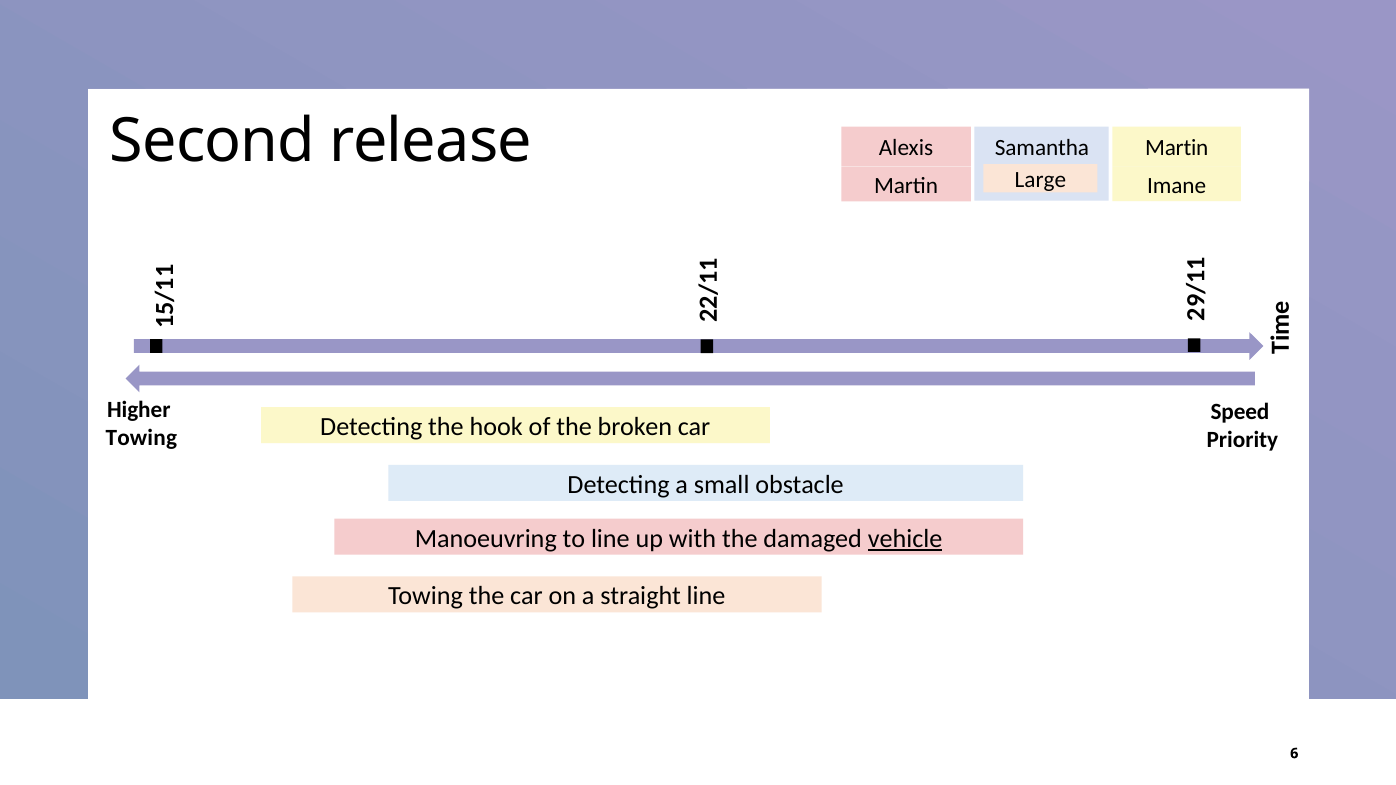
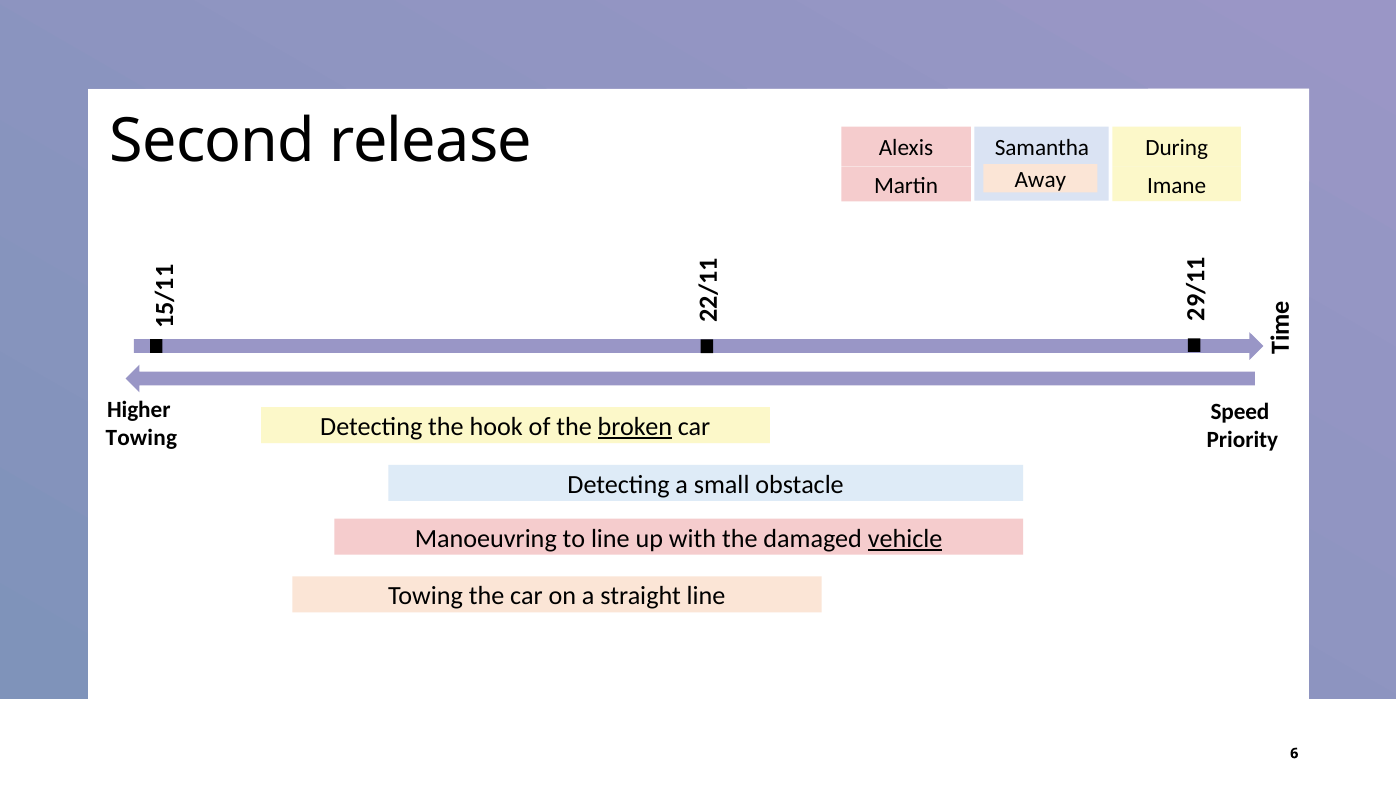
Martin: Martin -> During (1177, 148)
Large: Large -> Away (1040, 180)
broken underline: none -> present (635, 427)
